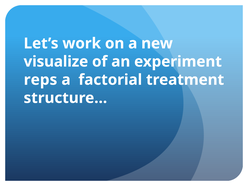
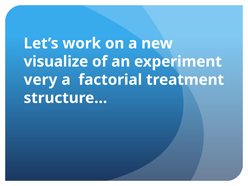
reps: reps -> very (41, 80)
